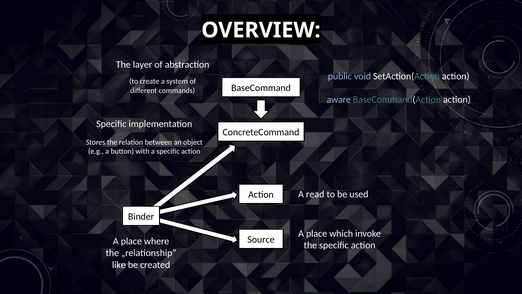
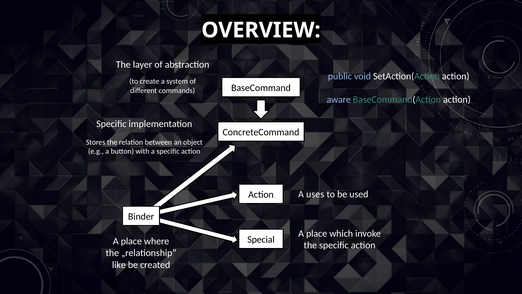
read: read -> uses (315, 194)
Source: Source -> Special (261, 239)
